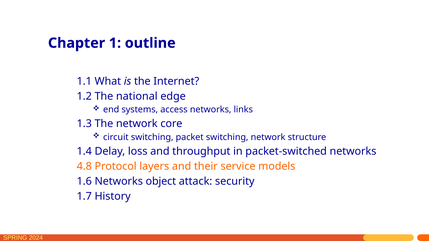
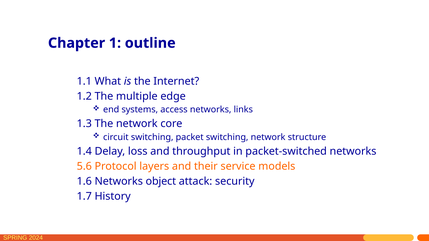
national: national -> multiple (137, 96)
4.8: 4.8 -> 5.6 (84, 166)
